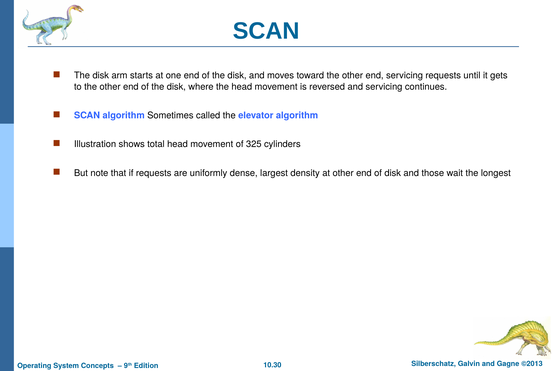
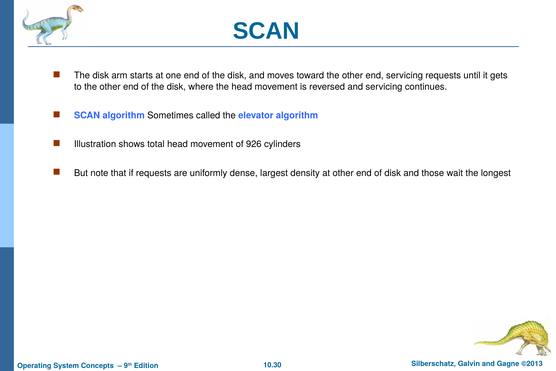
325: 325 -> 926 (254, 144)
